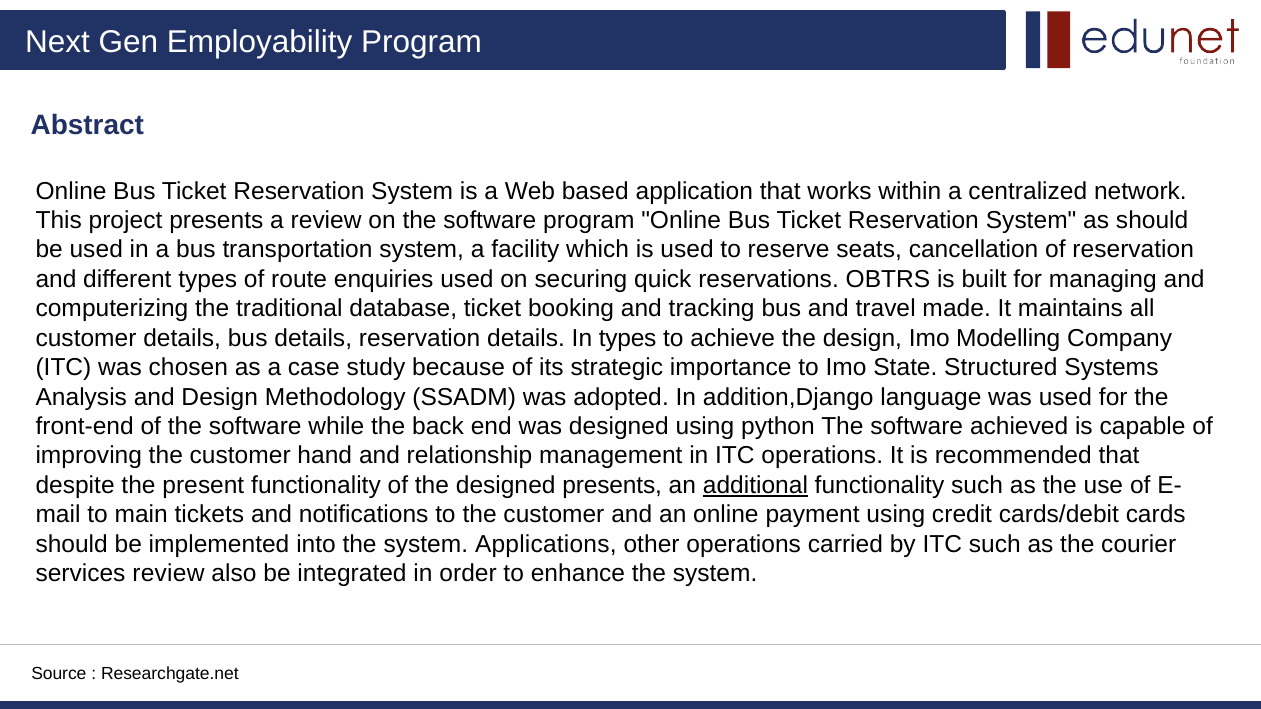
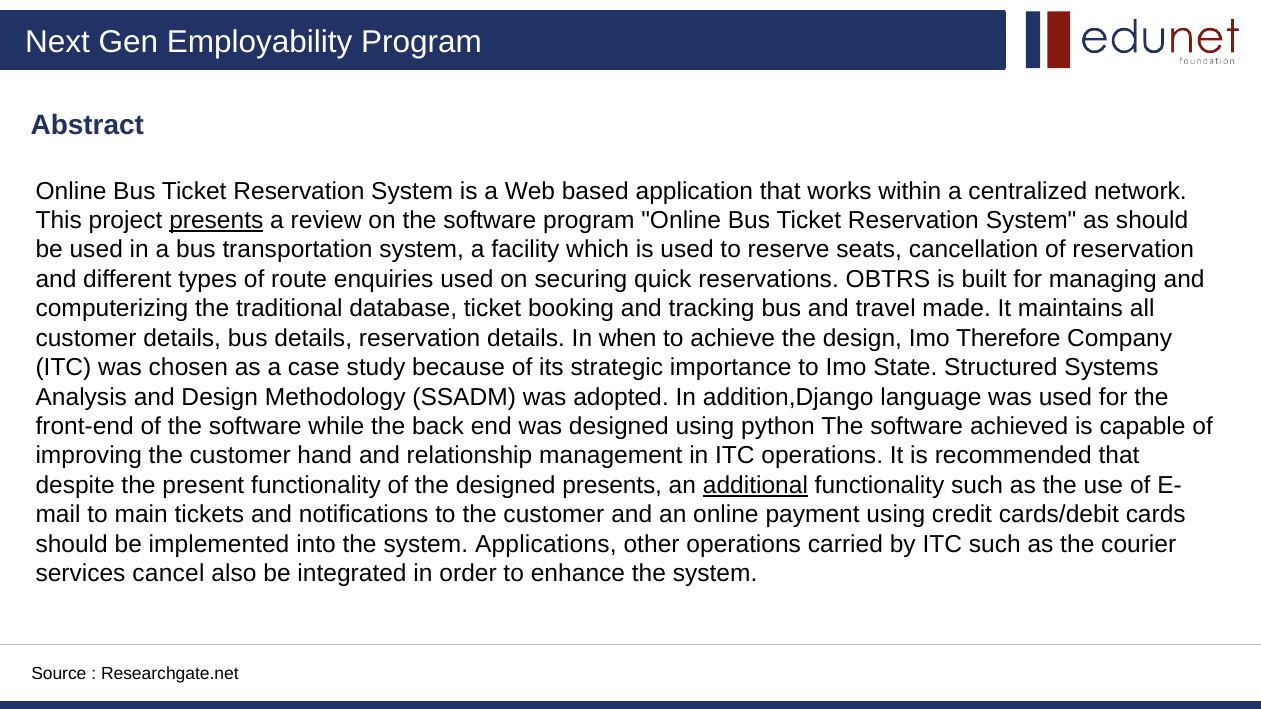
presents underline: none -> present (216, 221)
In types: types -> when (628, 338)
Modelling: Modelling -> Therefore (1008, 338)
services review: review -> cancel (168, 574)
